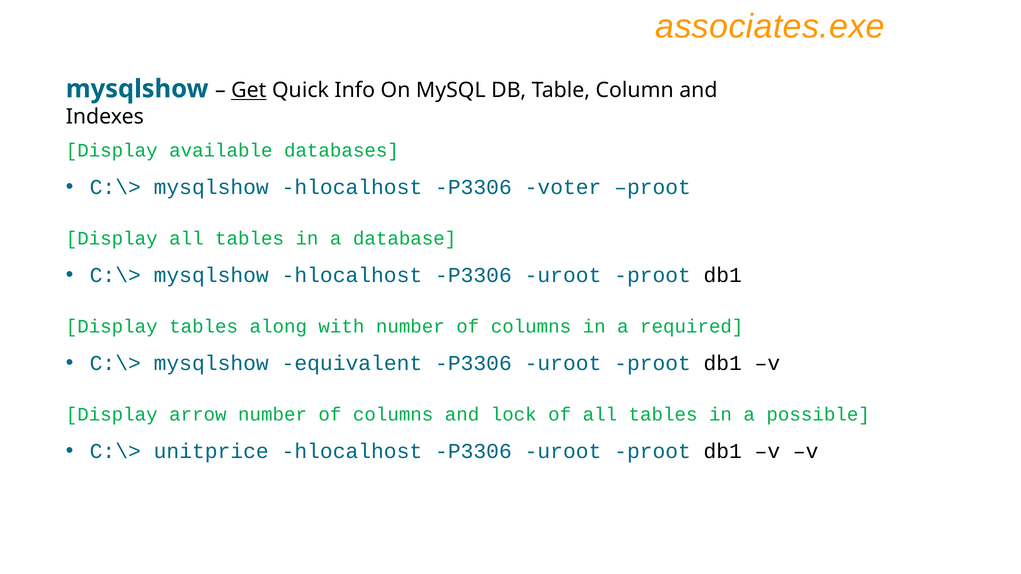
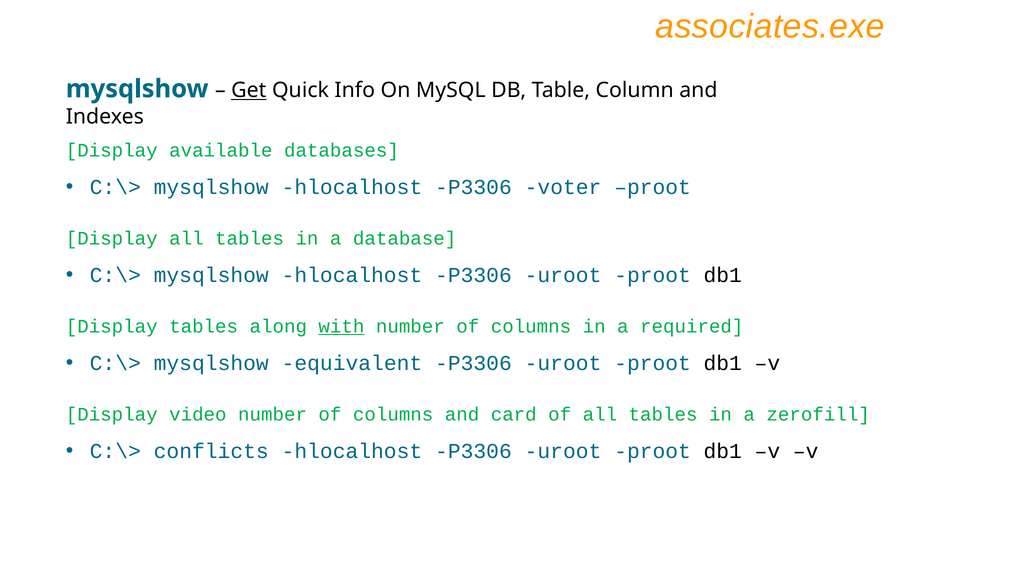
with underline: none -> present (341, 326)
arrow: arrow -> video (198, 414)
lock: lock -> card (514, 414)
possible: possible -> zerofill (818, 414)
unitprice: unitprice -> conflicts (211, 452)
